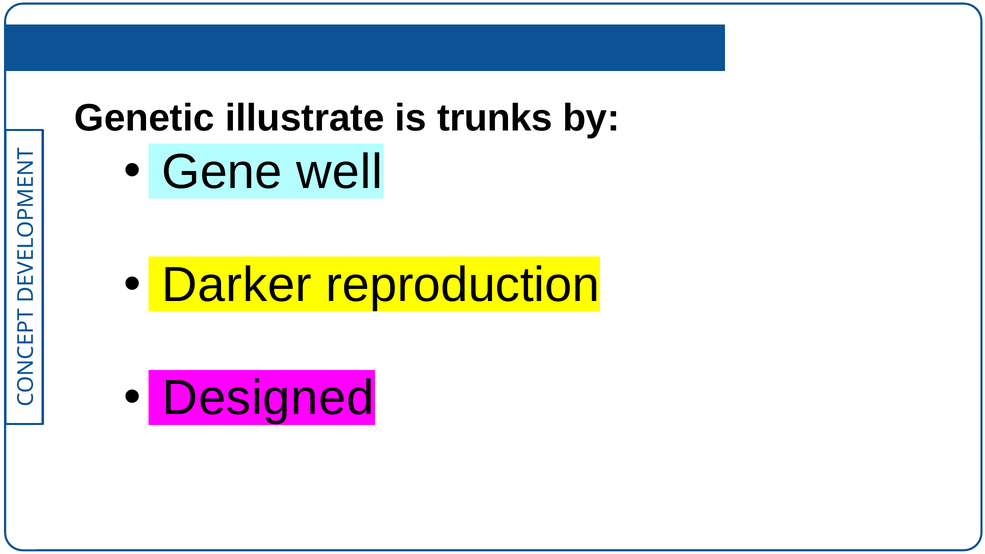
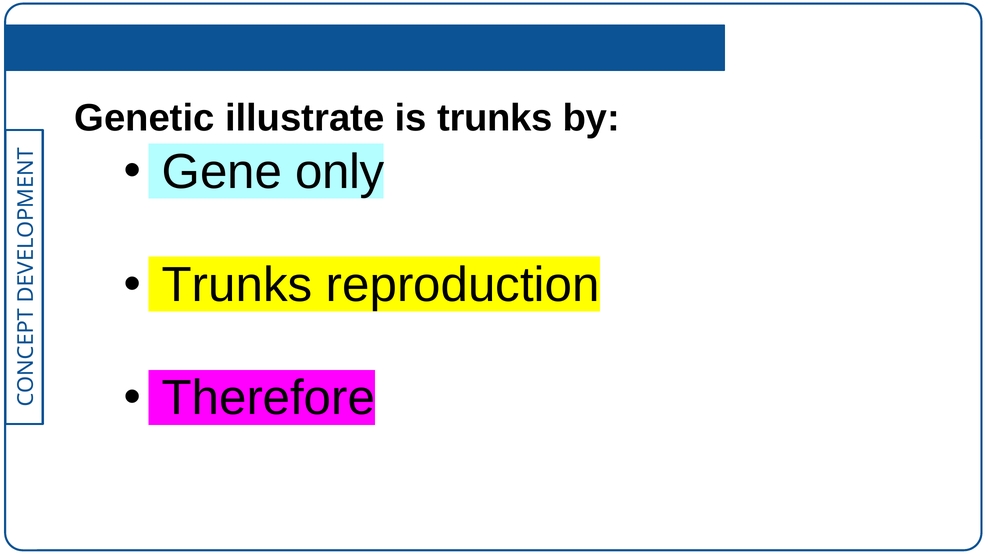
well: well -> only (340, 172)
Darker: Darker -> Trunks (237, 285)
Designed: Designed -> Therefore (268, 398)
